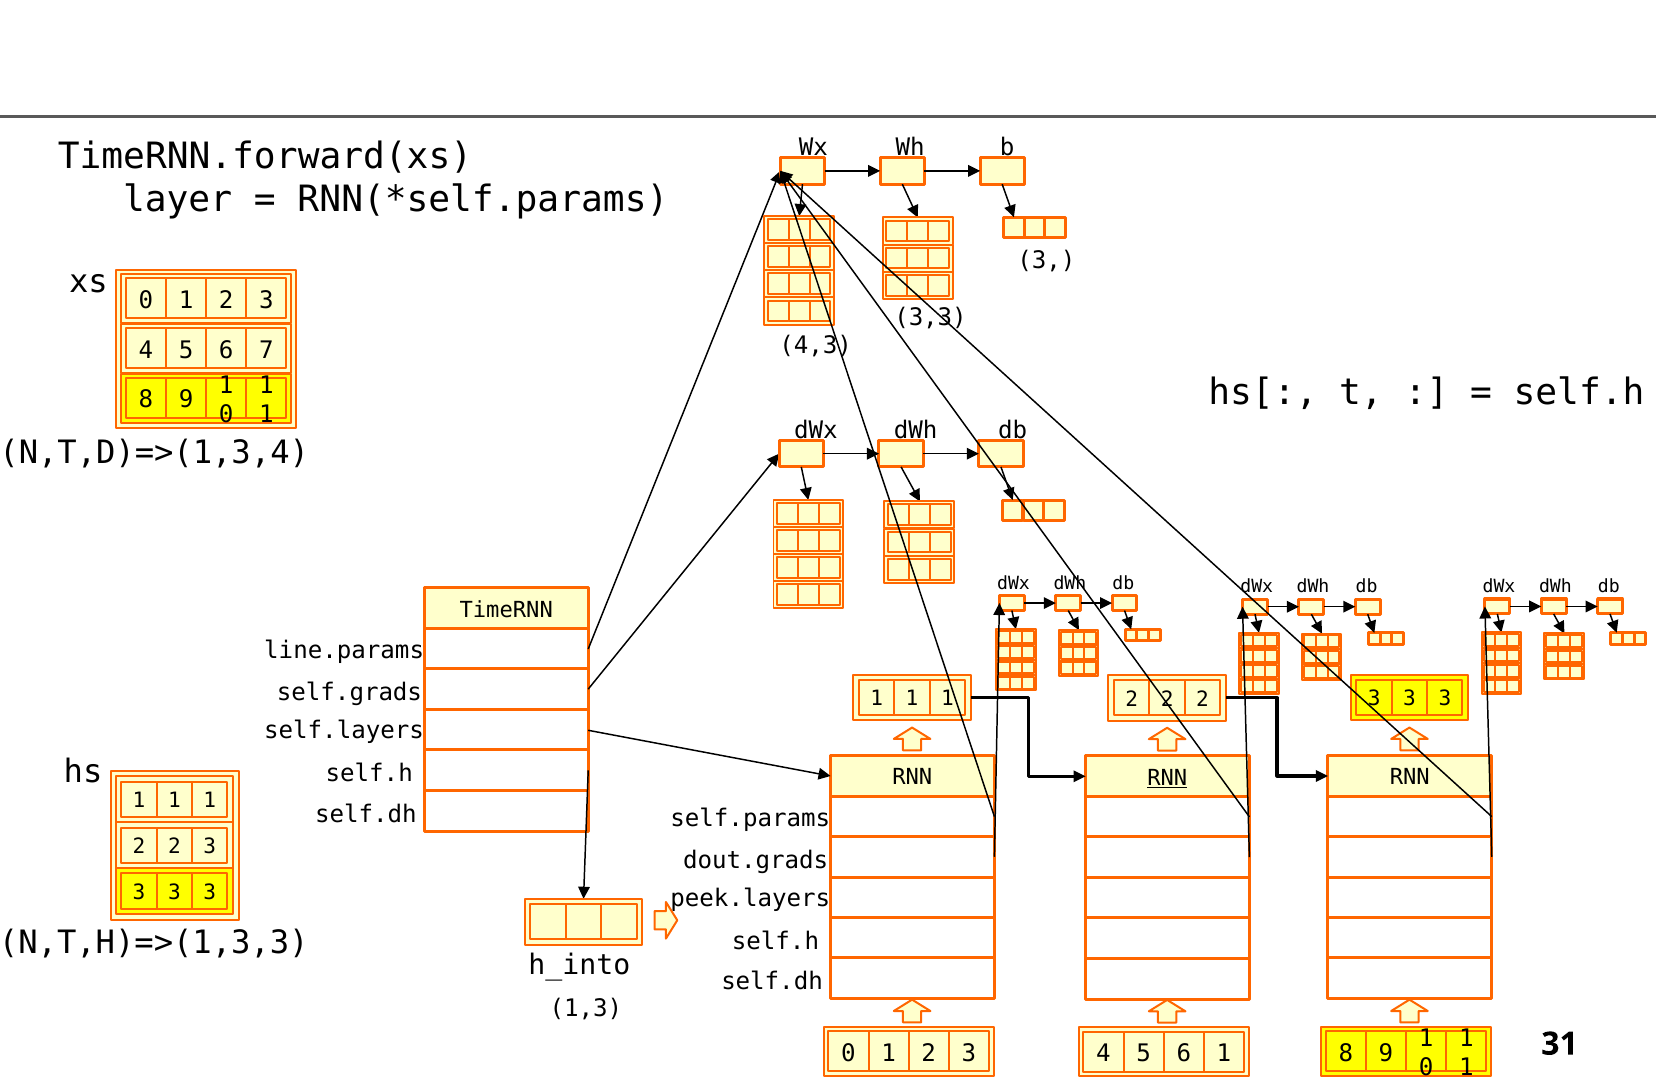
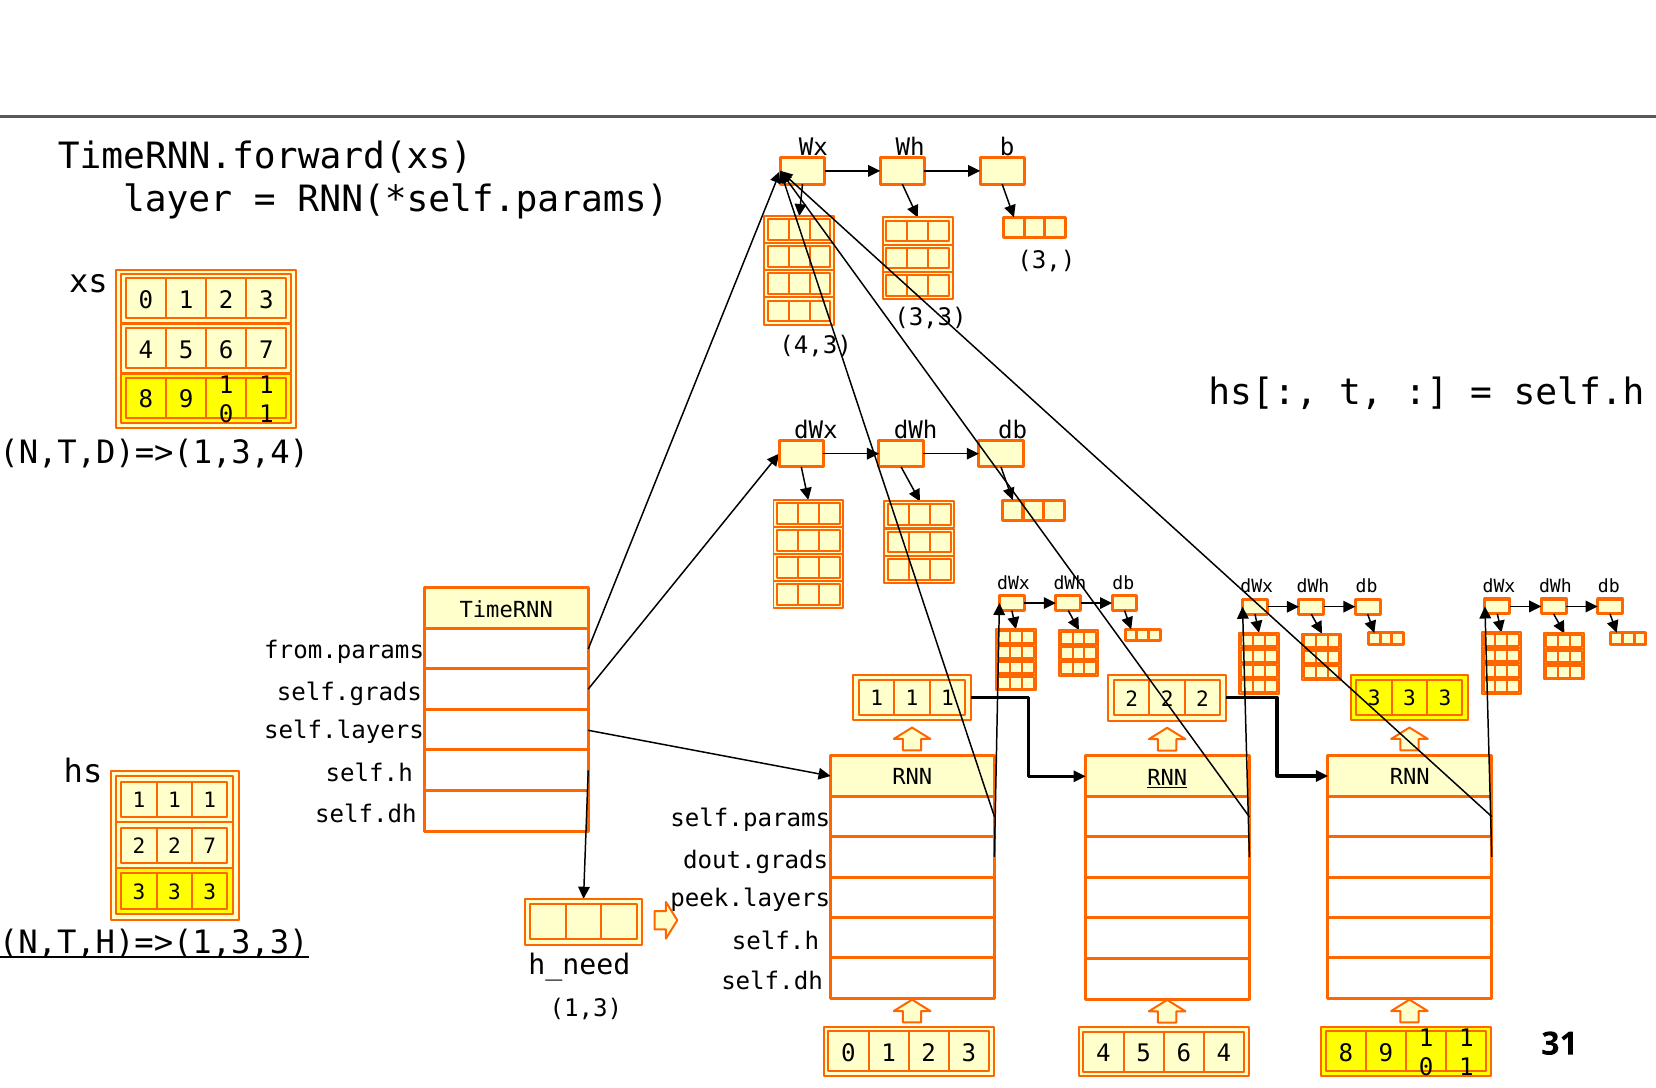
line.params: line.params -> from.params (344, 650)
2 2 3: 3 -> 7 (210, 846)
N,T,H)=>(1,3,3 underline: none -> present (154, 943)
h_into: h_into -> h_need (579, 965)
6 1: 1 -> 4 (1224, 1053)
